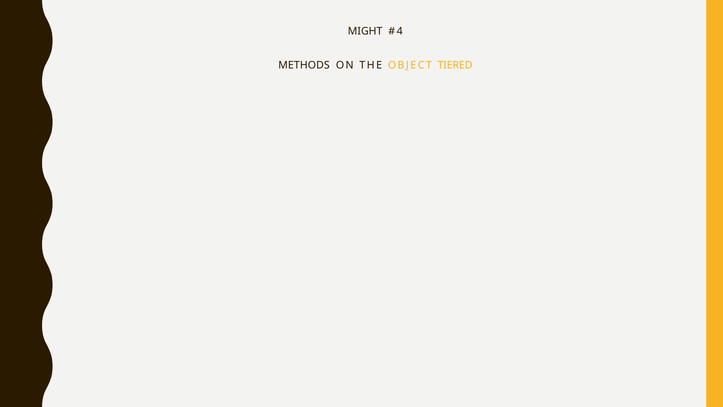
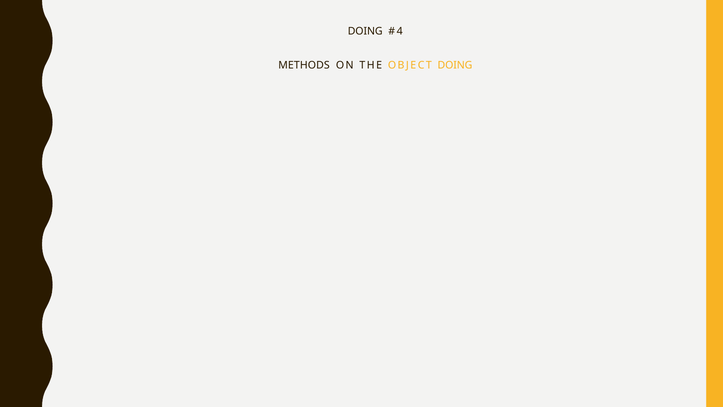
MIGHT: MIGHT -> DOING (365, 31)
OBJECT TIERED: TIERED -> DOING (455, 65)
